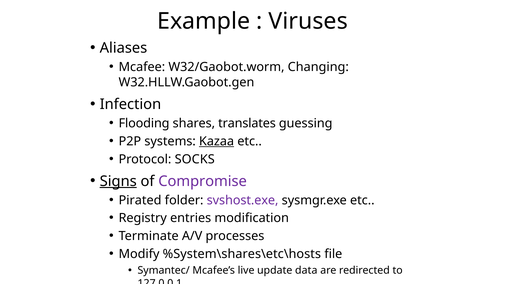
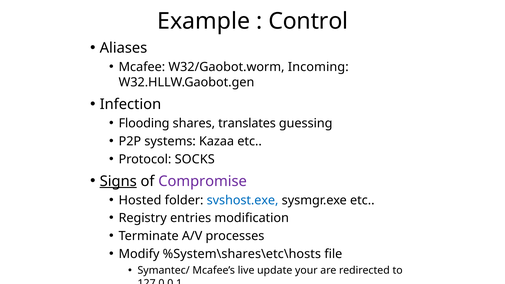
Viruses: Viruses -> Control (308, 21)
Changing: Changing -> Incoming (318, 67)
Kazaa underline: present -> none (217, 141)
Pirated: Pirated -> Hosted (140, 200)
svshost.exe colour: purple -> blue (243, 200)
data: data -> your (306, 271)
